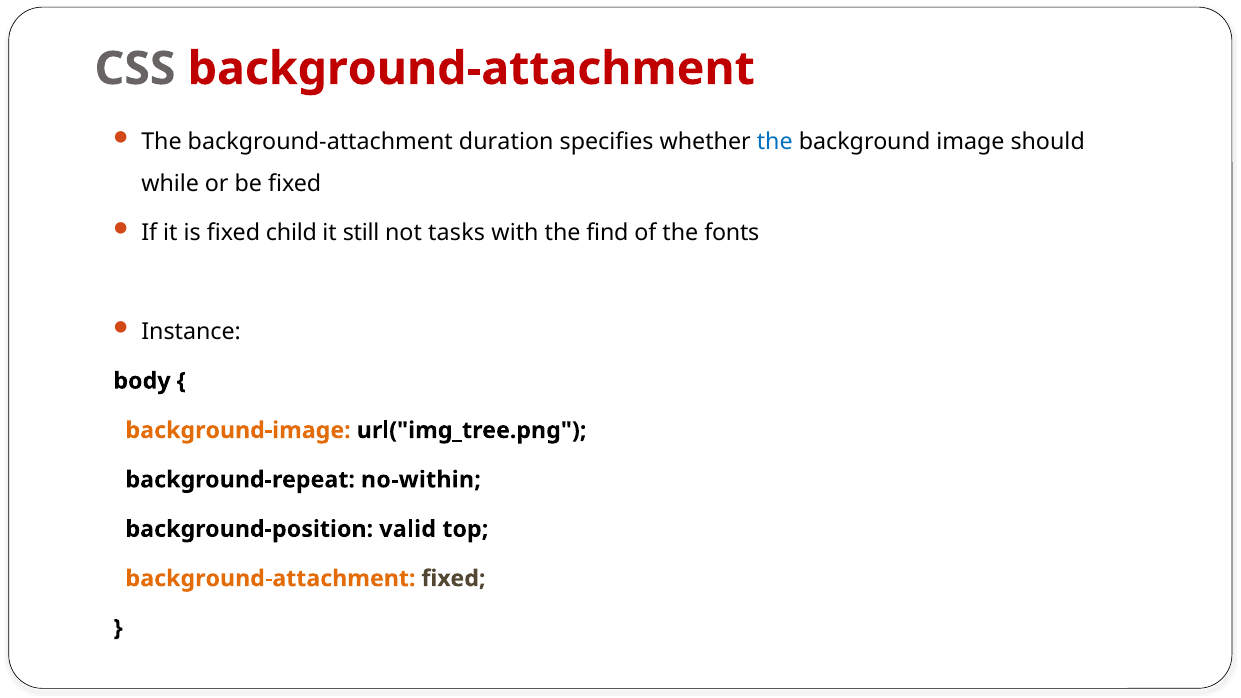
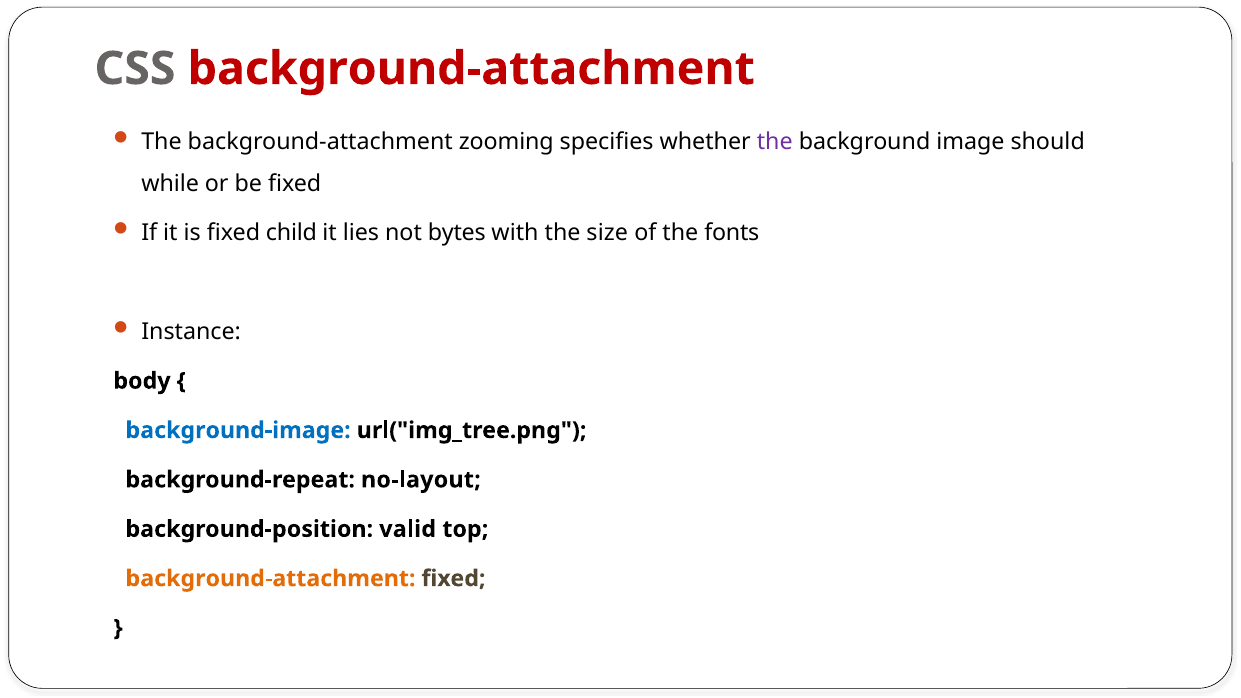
duration: duration -> zooming (506, 142)
the colour: blue -> purple (775, 142)
still: still -> lies (361, 233)
tasks: tasks -> bytes (457, 233)
find: find -> size (607, 233)
background-image colour: orange -> blue (238, 430)
no-within: no-within -> no-layout (421, 480)
